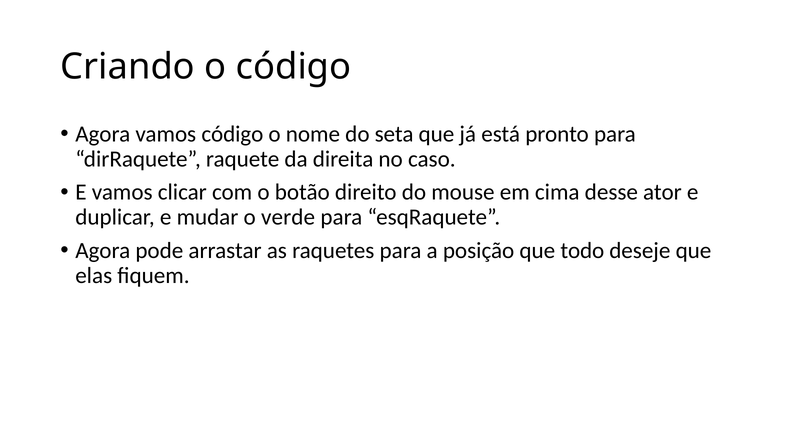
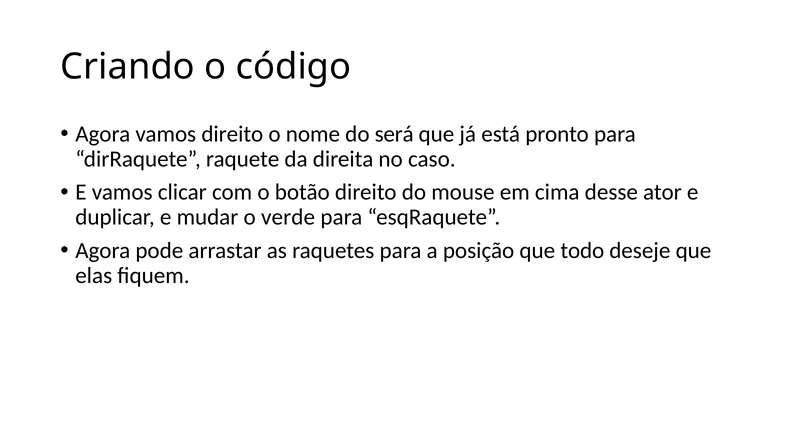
vamos código: código -> direito (232, 134)
seta: seta -> será (394, 134)
